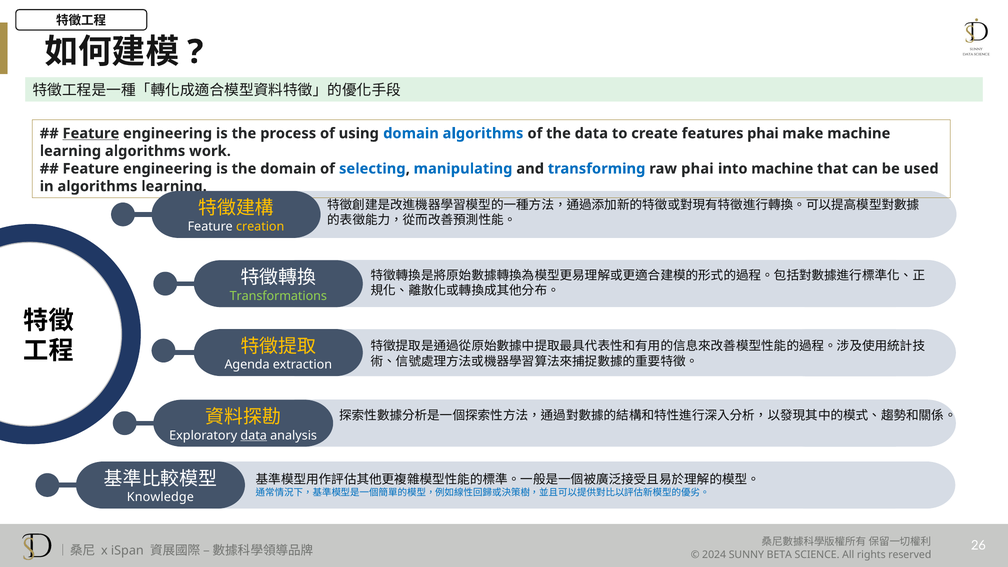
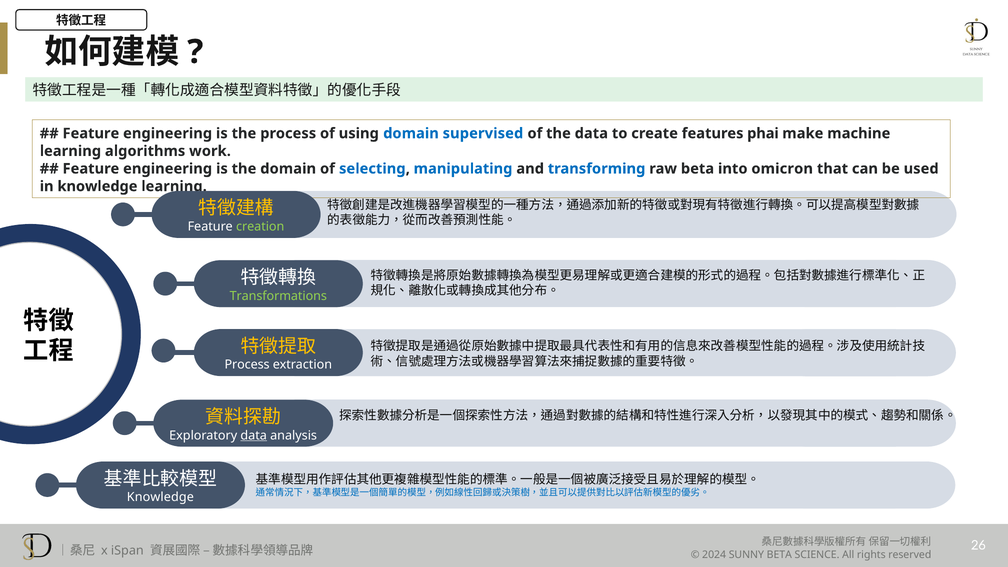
Feature underline: present -> none (91, 133)
domain algorithms: algorithms -> supervised (483, 133)
raw phai: phai -> beta (697, 169)
into machine: machine -> omicron (782, 169)
in algorithms: algorithms -> knowledge (97, 186)
creation colour: yellow -> light green (260, 227)
Agenda: Agenda -> Process (247, 365)
